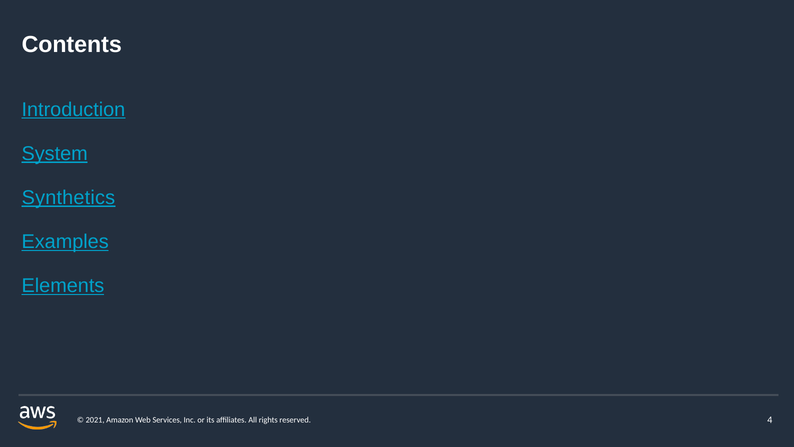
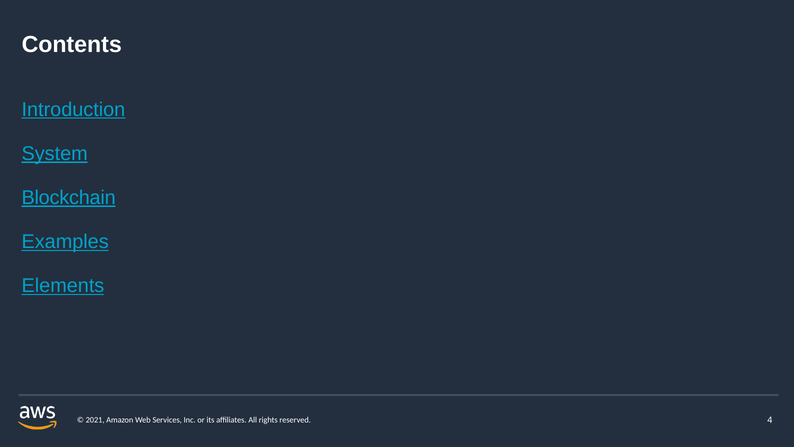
Synthetics: Synthetics -> Blockchain (69, 197)
